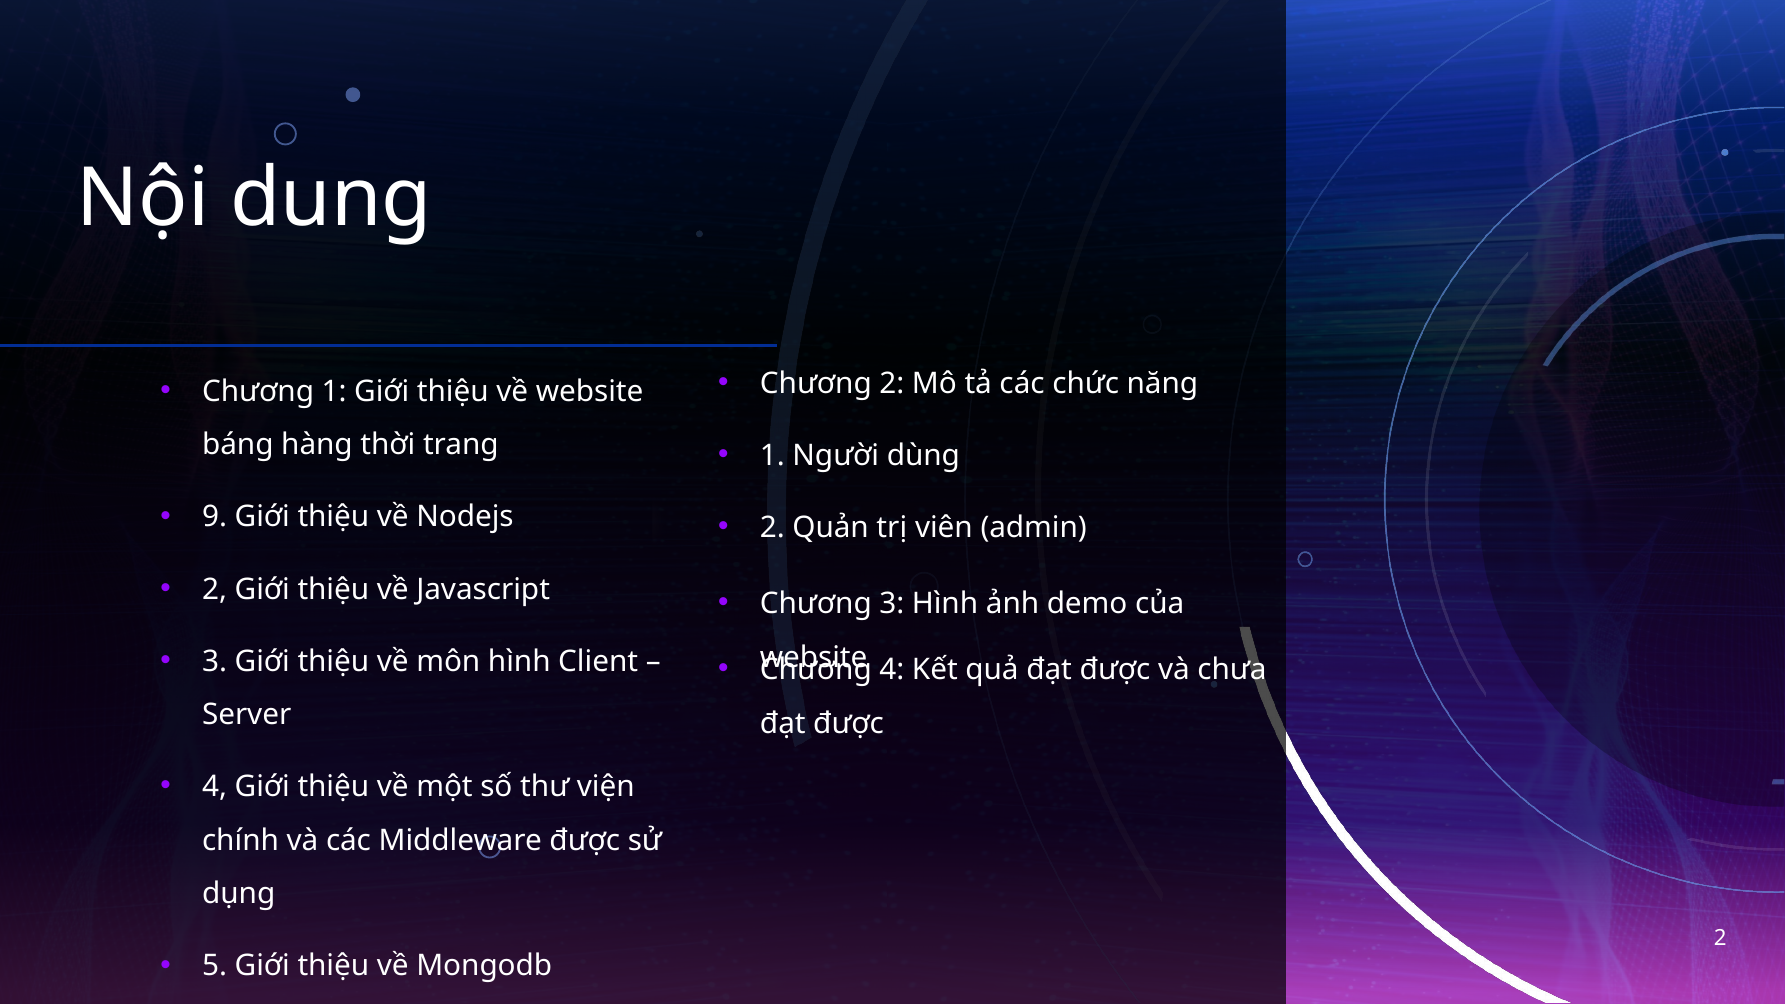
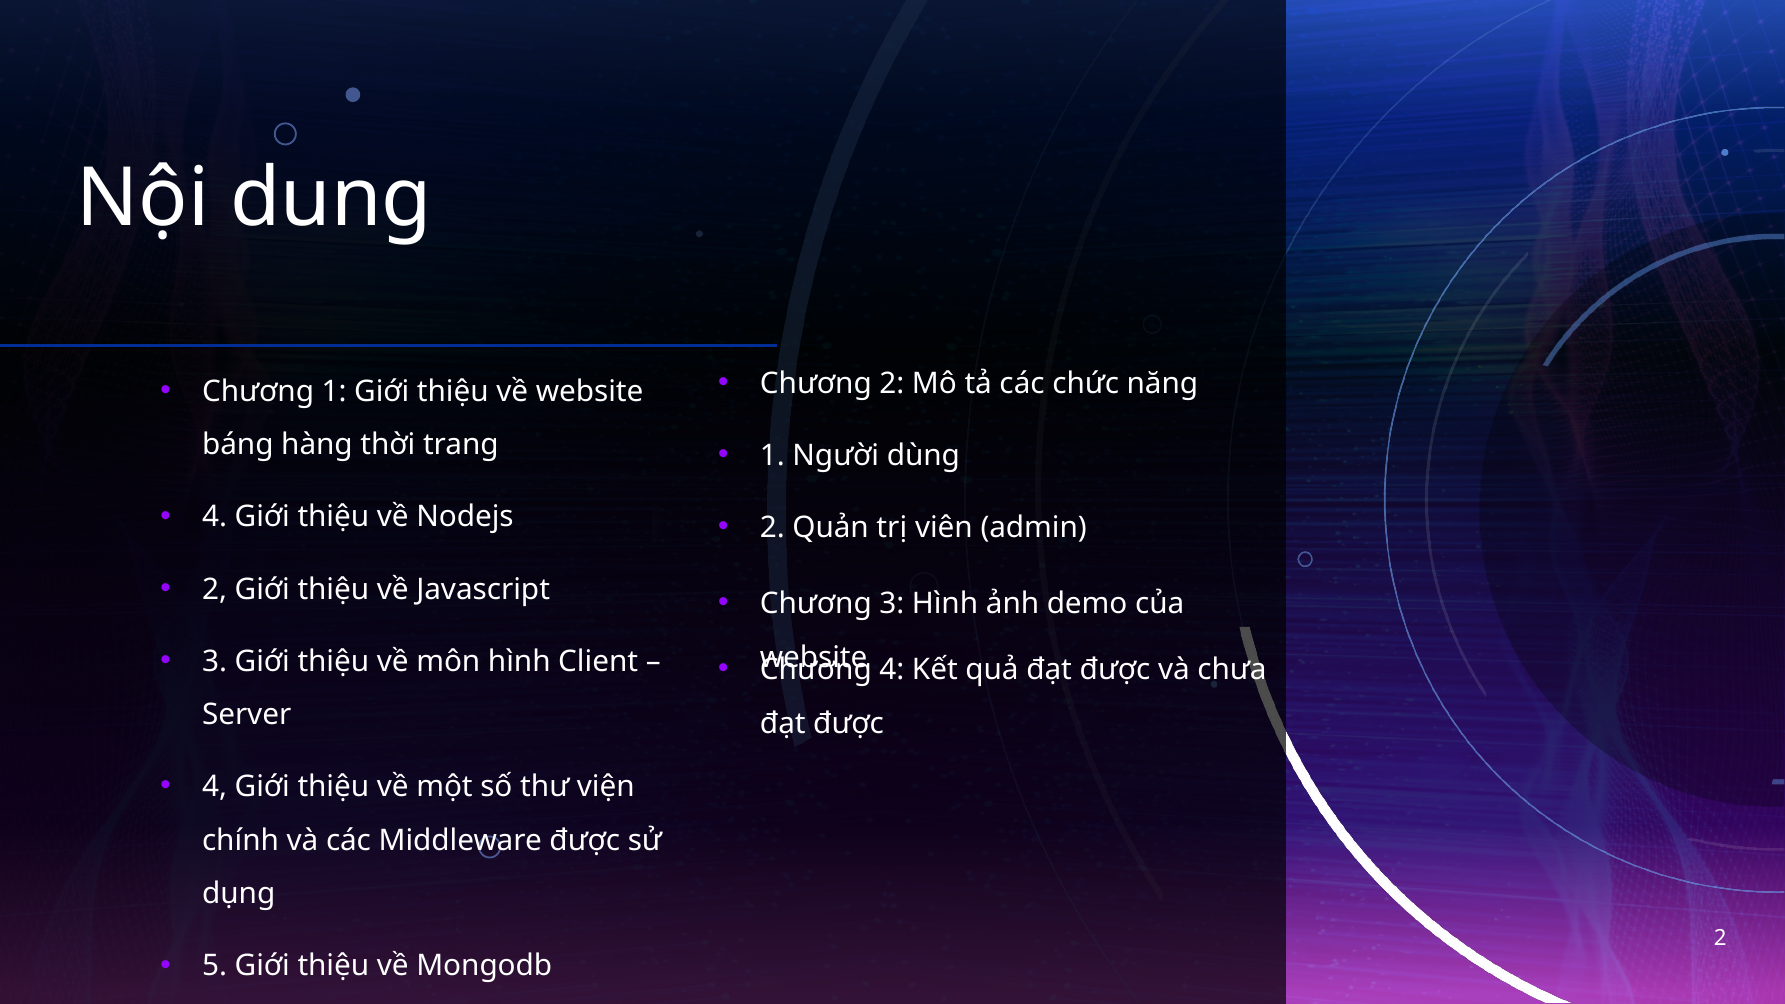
9: 9 -> 4 (215, 517)
